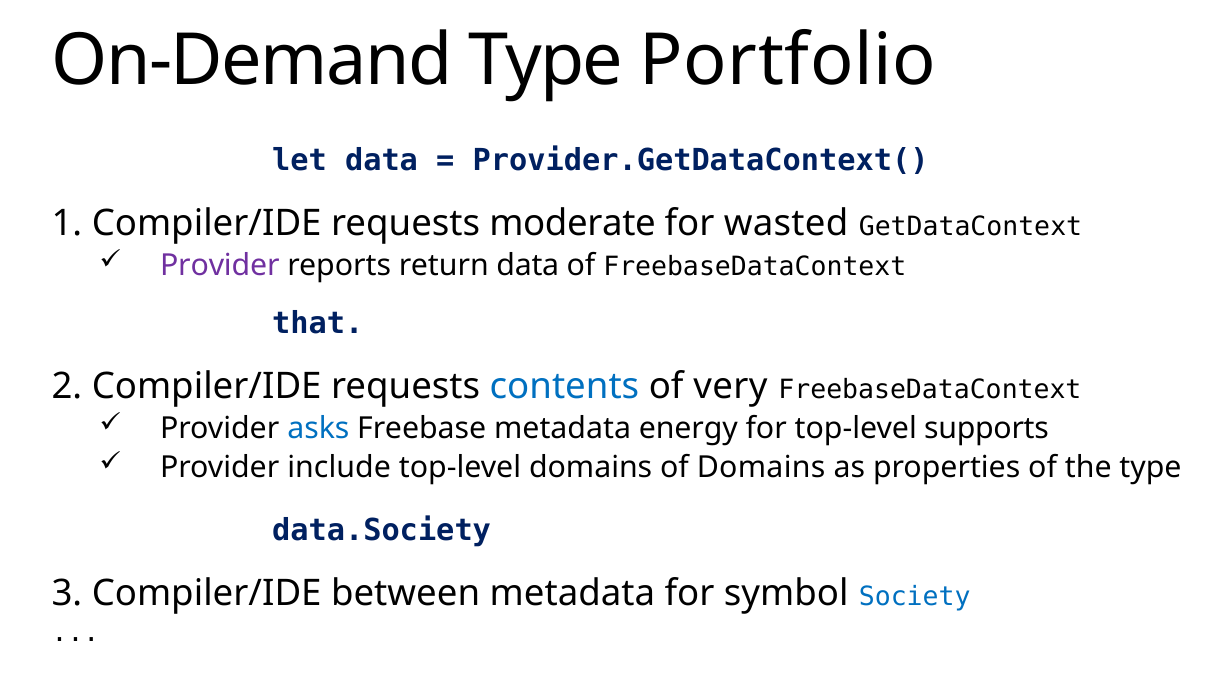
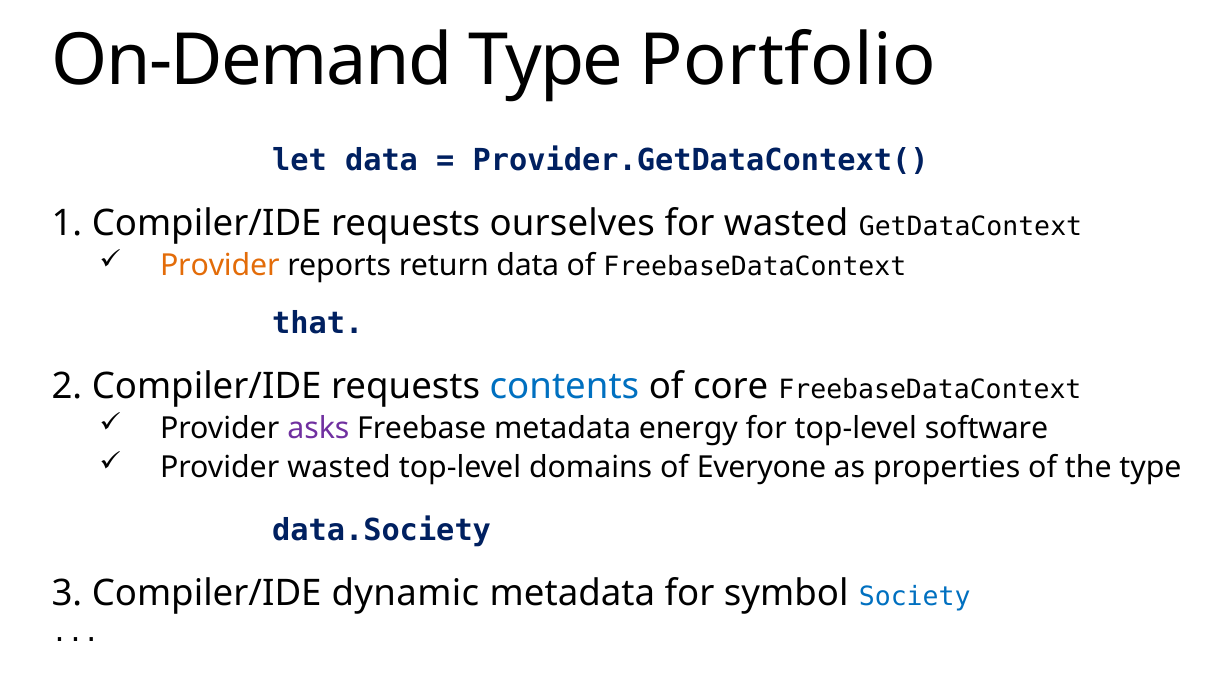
moderate: moderate -> ourselves (572, 223)
Provider colour: purple -> orange (220, 265)
very: very -> core (731, 386)
asks colour: blue -> purple (318, 428)
supports: supports -> software (986, 428)
Provider include: include -> wasted (339, 467)
of Domains: Domains -> Everyone (761, 467)
between: between -> dynamic (405, 593)
